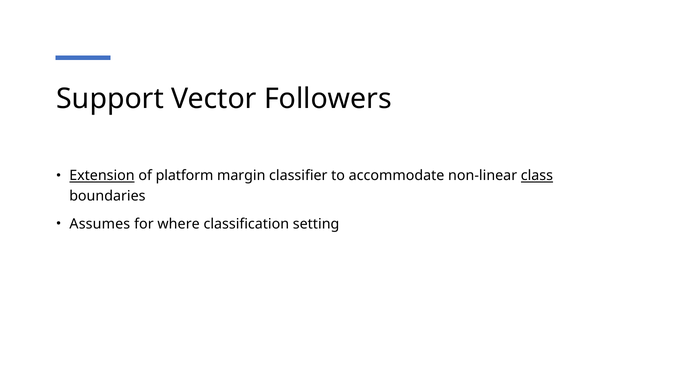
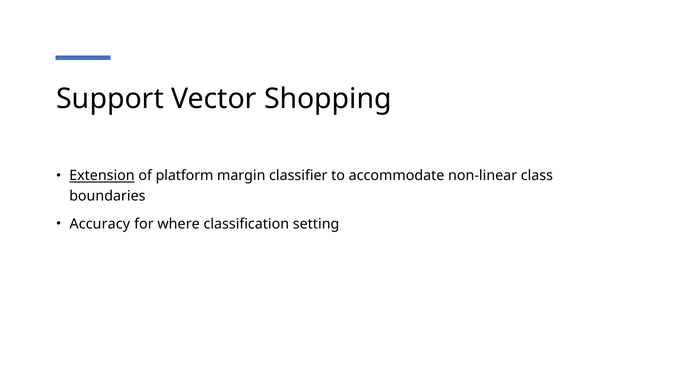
Followers: Followers -> Shopping (328, 99)
class underline: present -> none (537, 176)
Assumes: Assumes -> Accuracy (100, 224)
